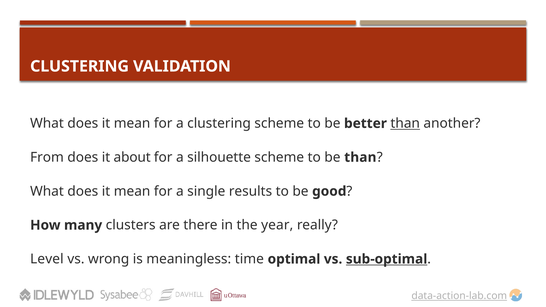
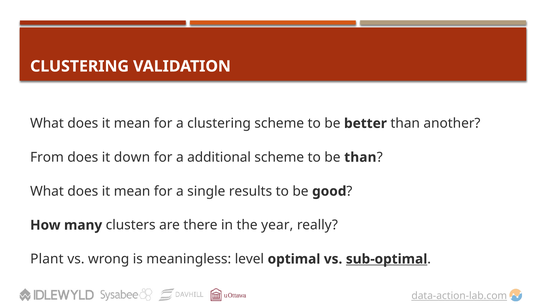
than underline: present -> none (405, 123)
about: about -> down (132, 157)
silhouette: silhouette -> additional (219, 157)
Level: Level -> Plant (47, 259)
time: time -> level (249, 259)
